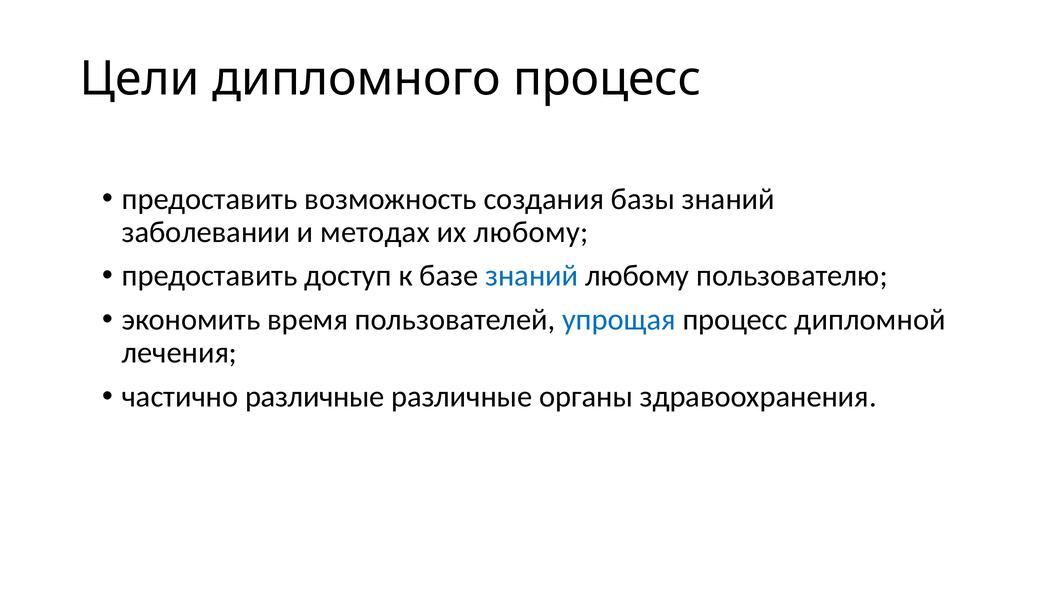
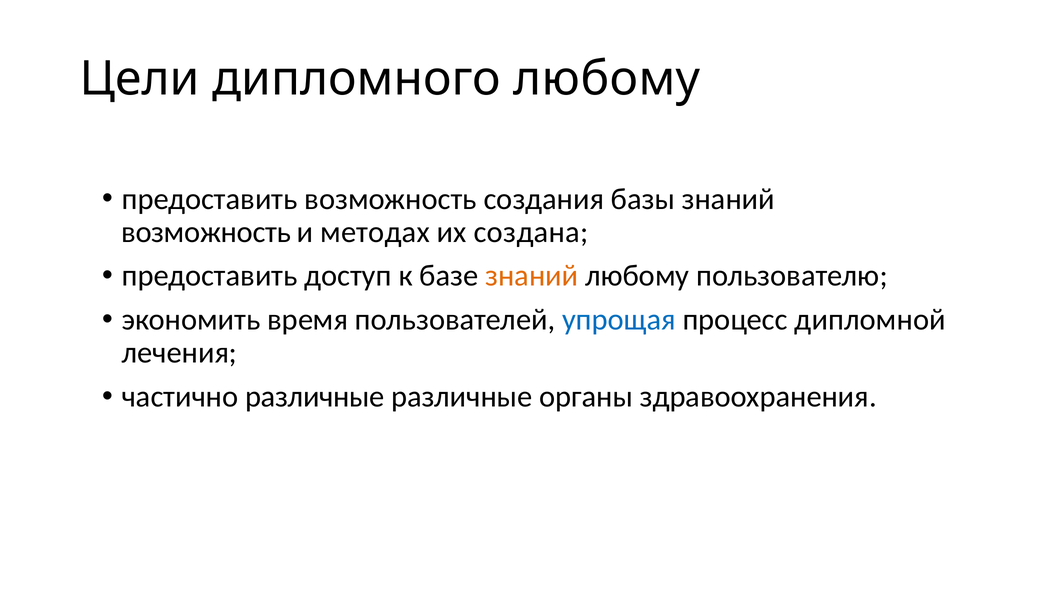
дипломного процесс: процесс -> любому (607, 79)
заболевании: заболевании -> возможность (206, 232)
их любому: любому -> создана (531, 232)
знаний colour: blue -> orange (532, 276)
